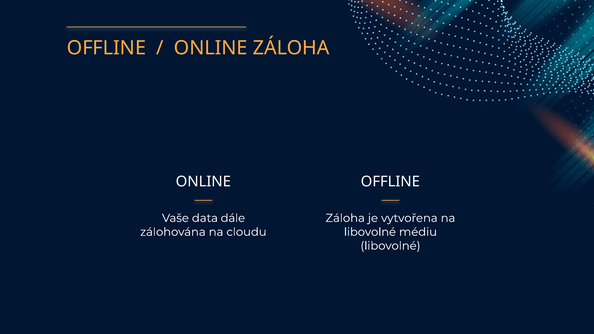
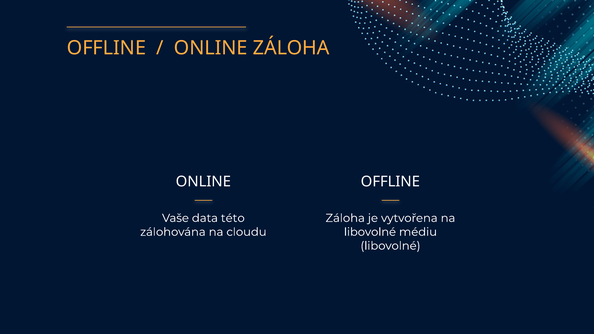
dále: dále -> této (233, 218)
